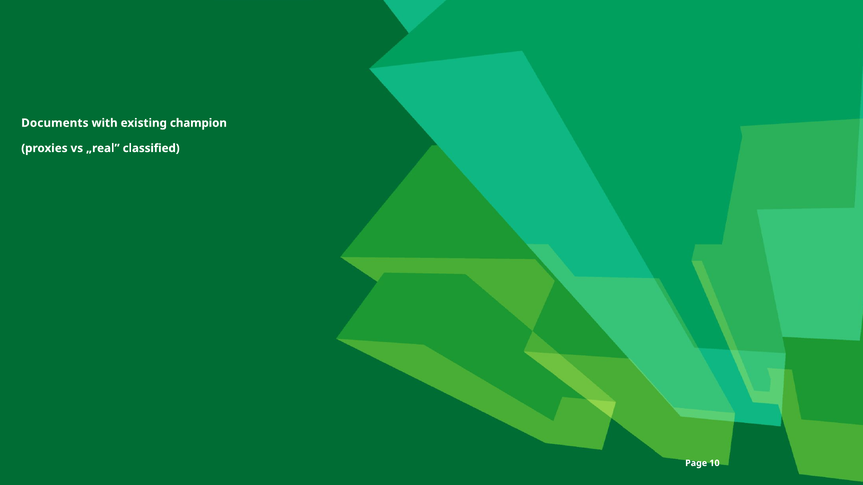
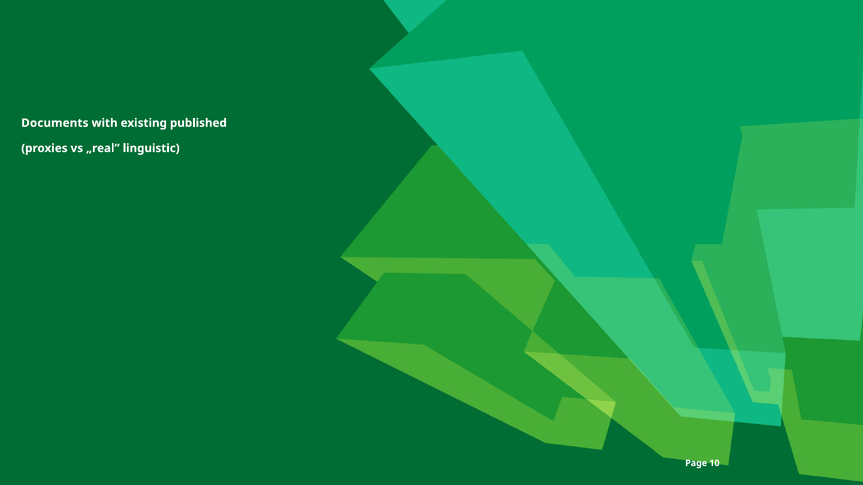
champion: champion -> published (198, 123)
classified: classified -> linguistic (151, 148)
